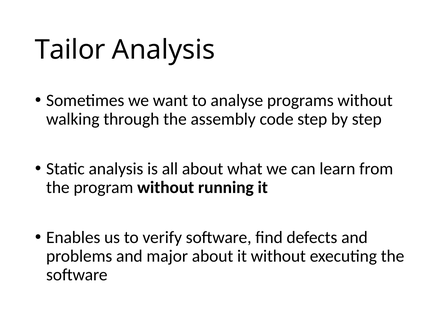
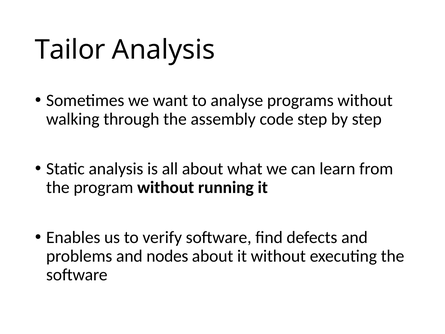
major: major -> nodes (167, 256)
